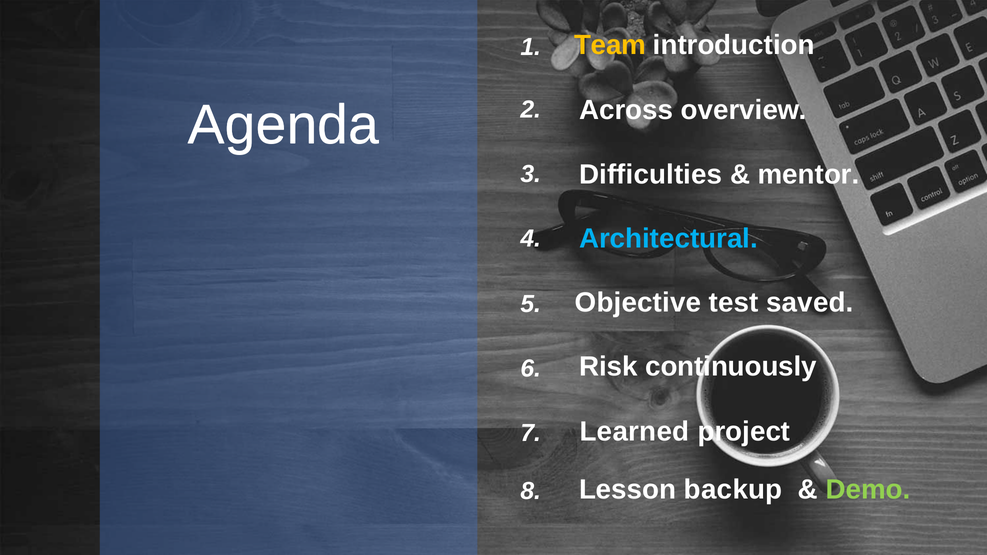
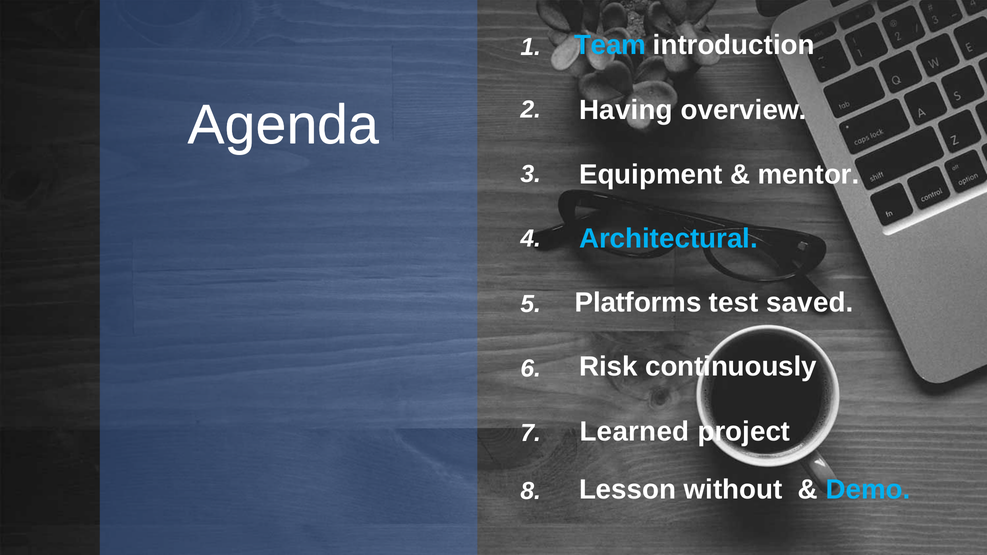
Team colour: yellow -> light blue (610, 45)
Across: Across -> Having (626, 110)
Difficulties: Difficulties -> Equipment (651, 174)
Objective: Objective -> Platforms (638, 303)
backup: backup -> without (733, 490)
Demo colour: light green -> light blue (868, 490)
